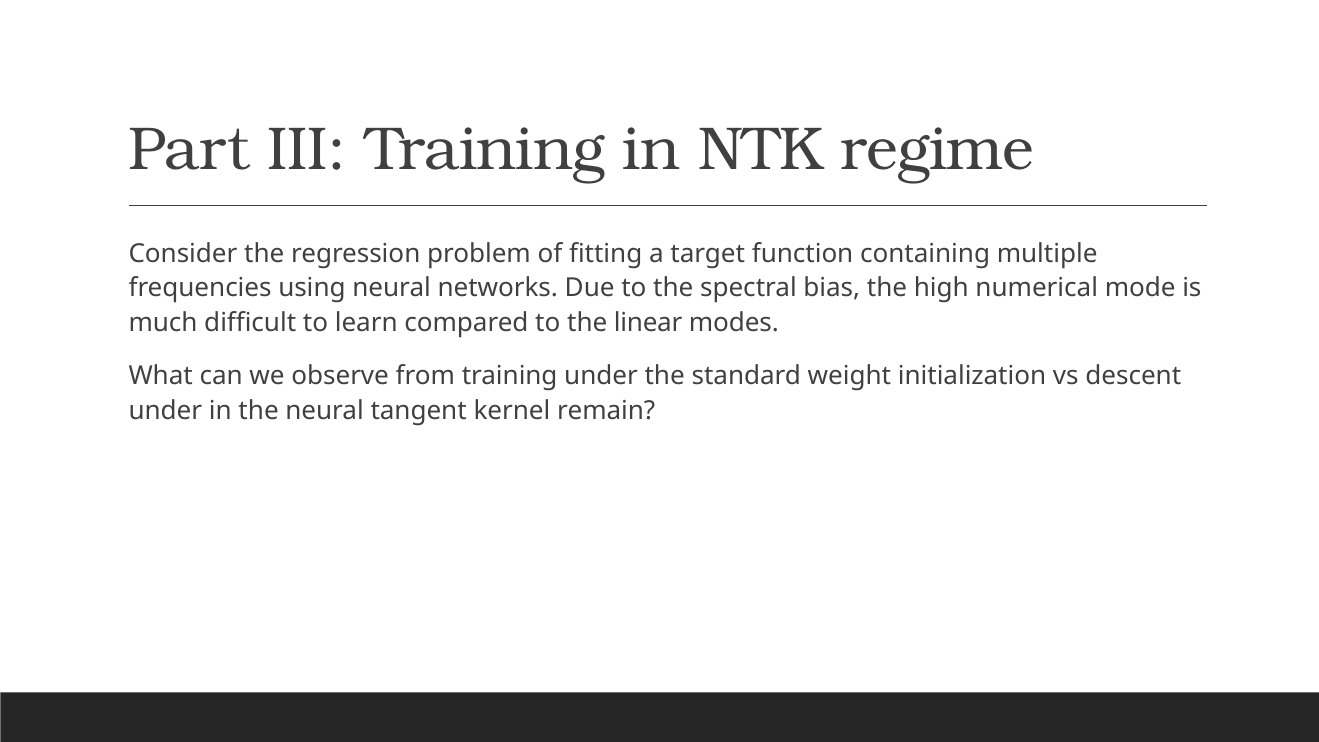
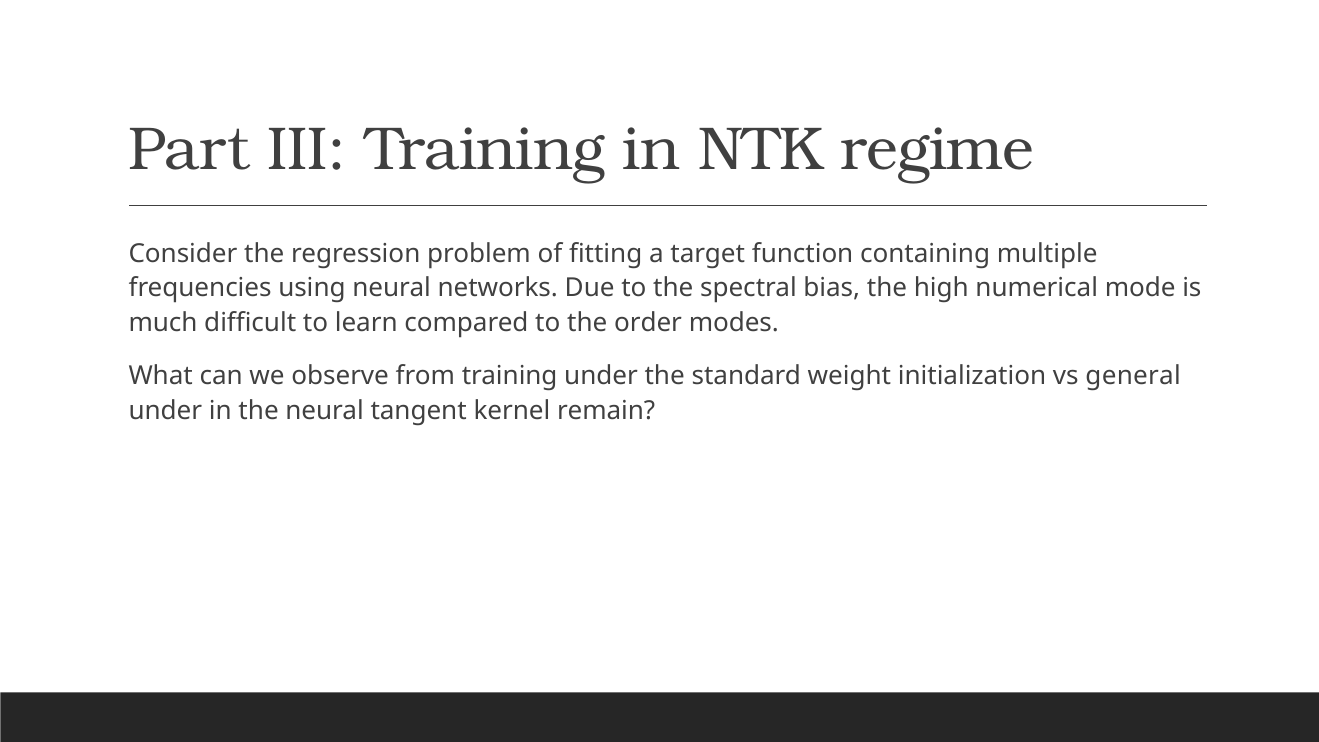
linear: linear -> order (648, 322)
descent: descent -> general (1133, 376)
